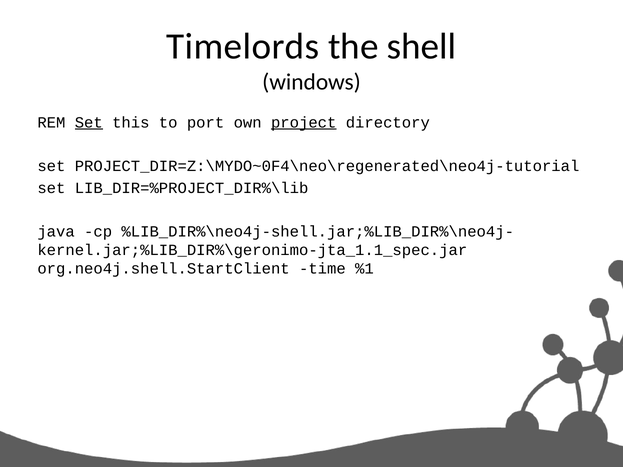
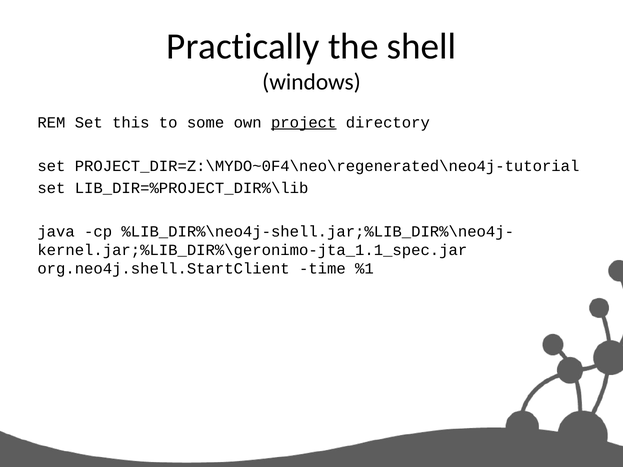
Timelords: Timelords -> Practically (243, 47)
Set underline: present -> none (89, 123)
port: port -> some (206, 123)
